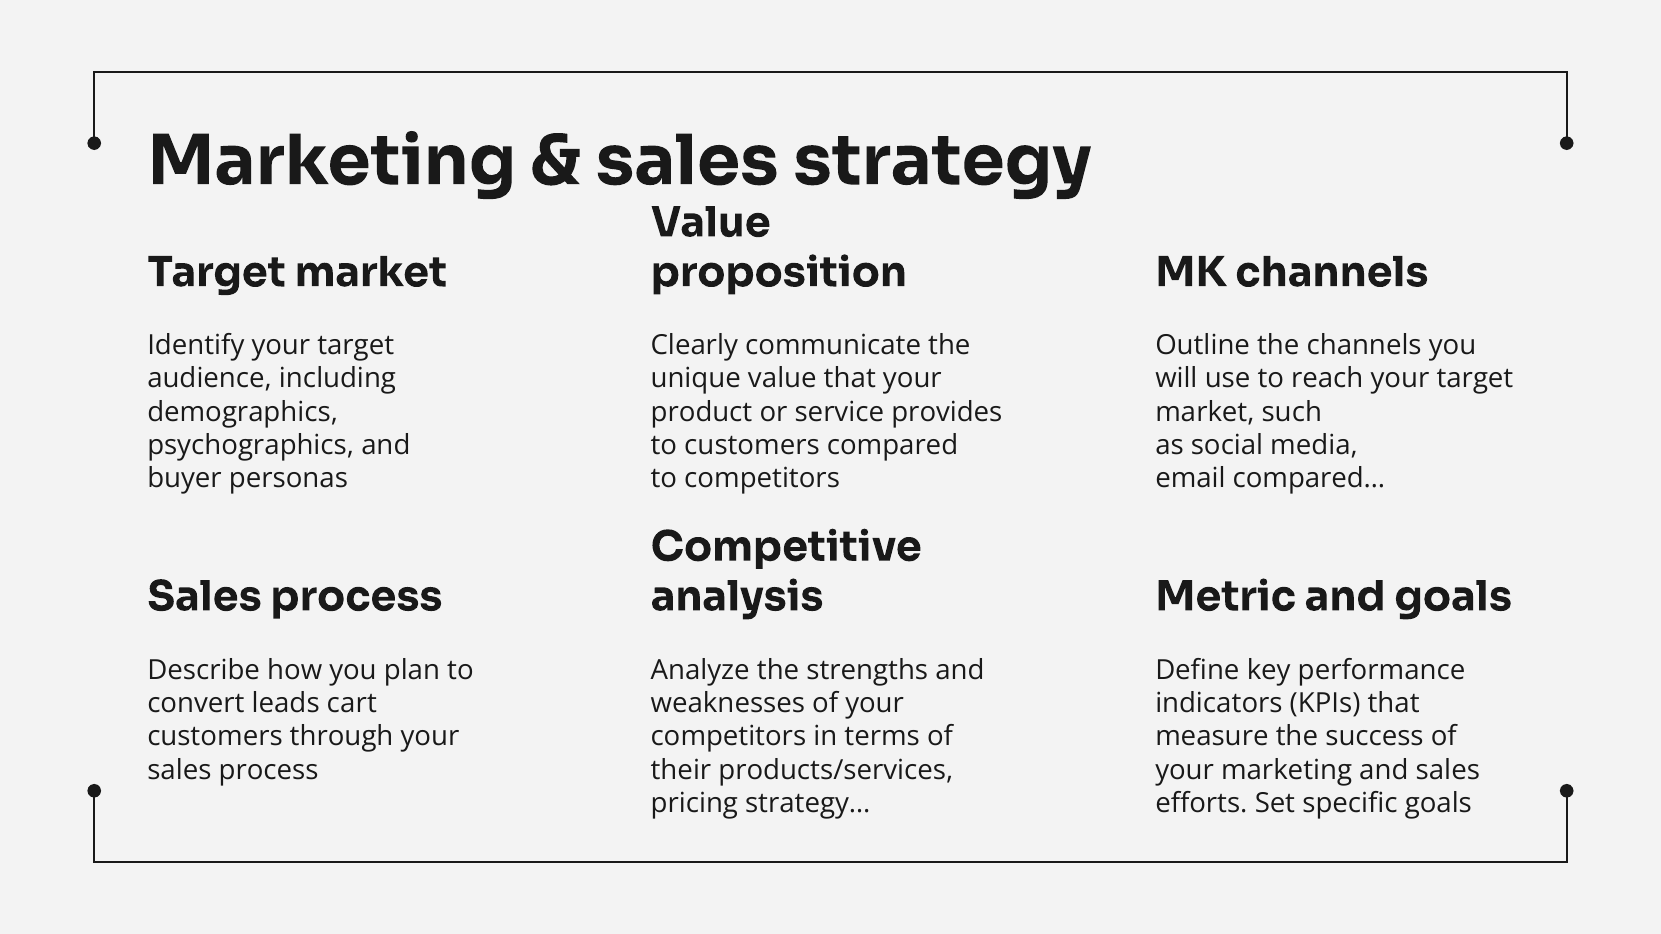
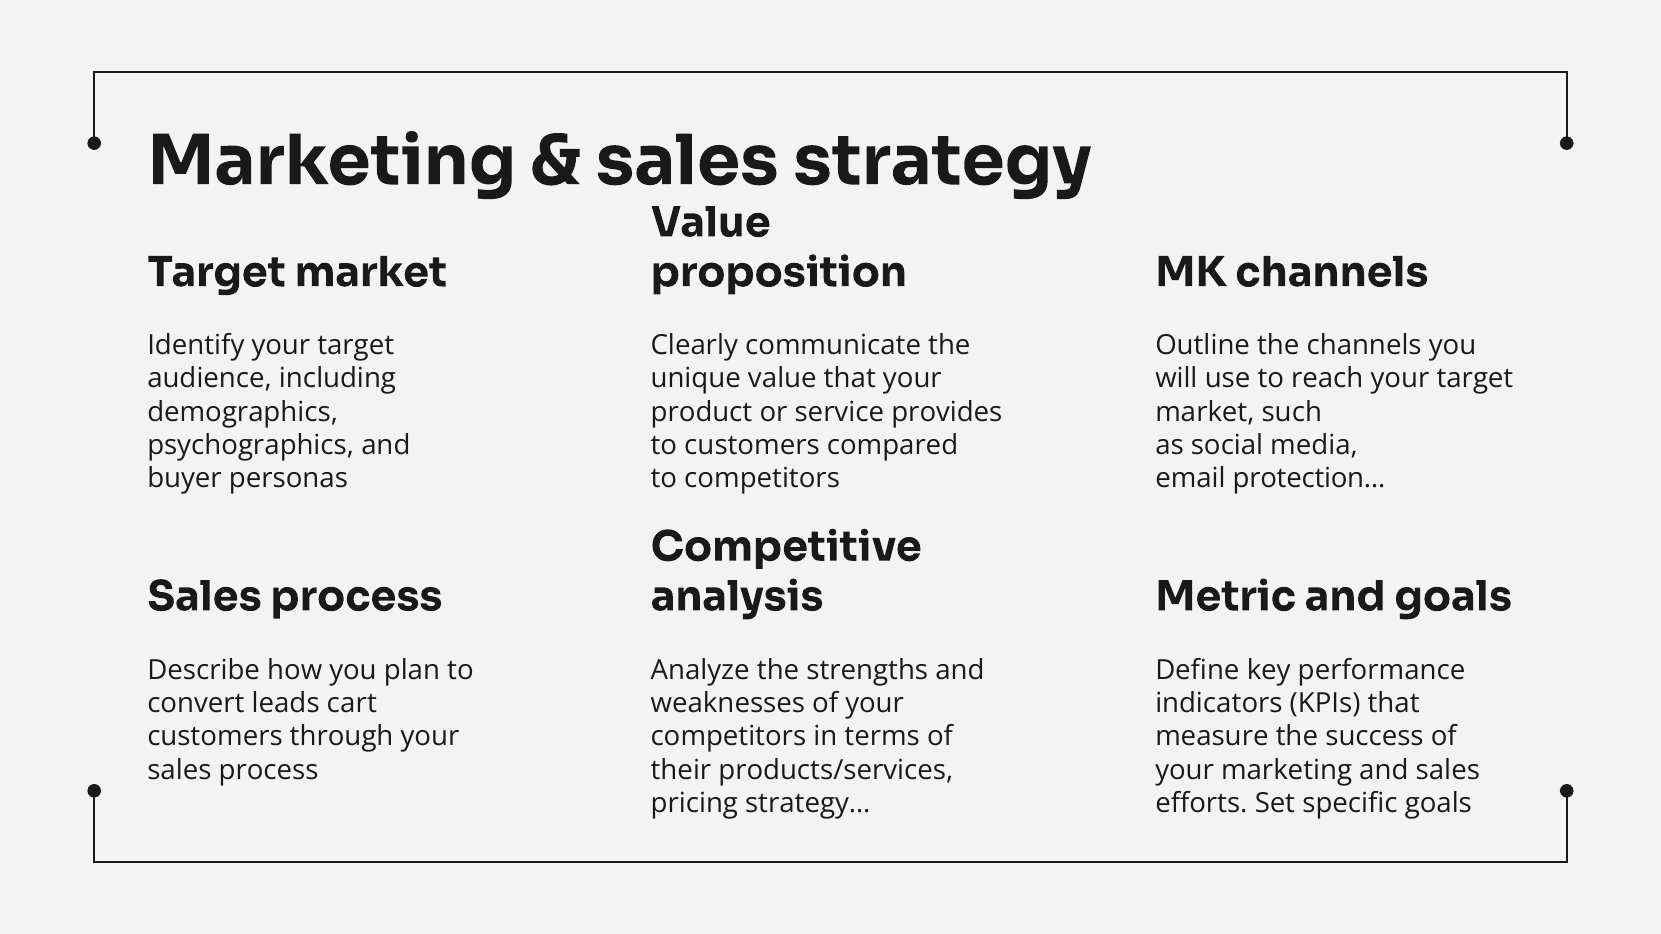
compared…: compared… -> protection… (1309, 479)
